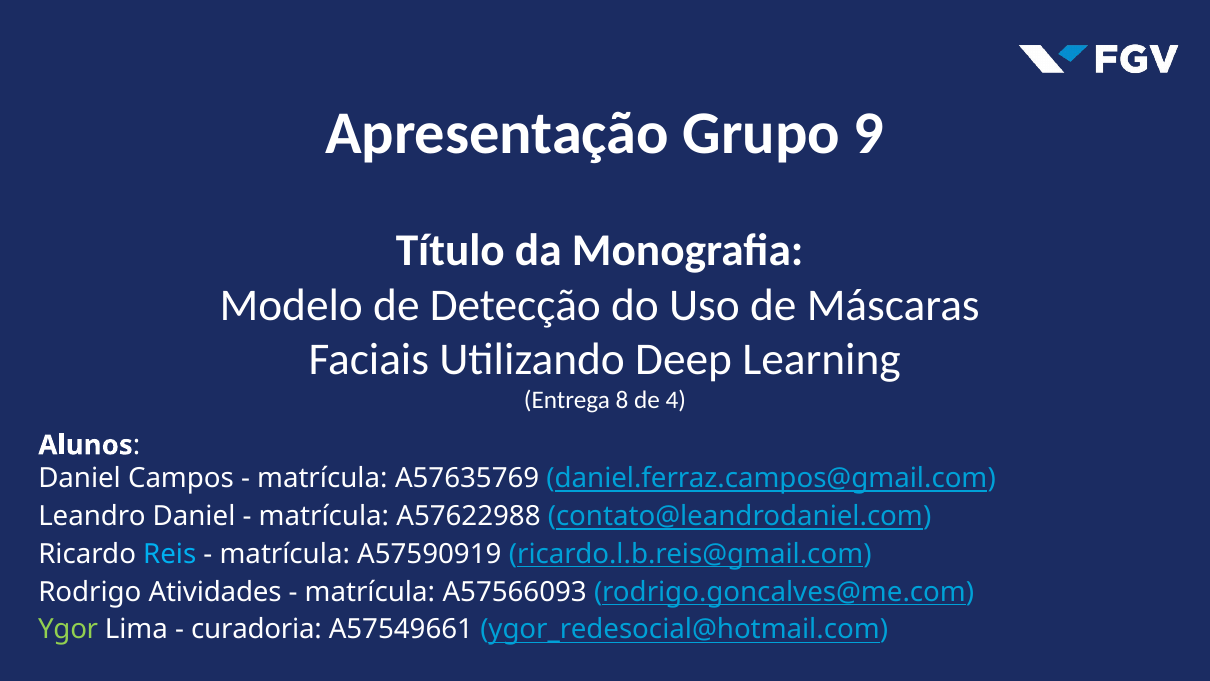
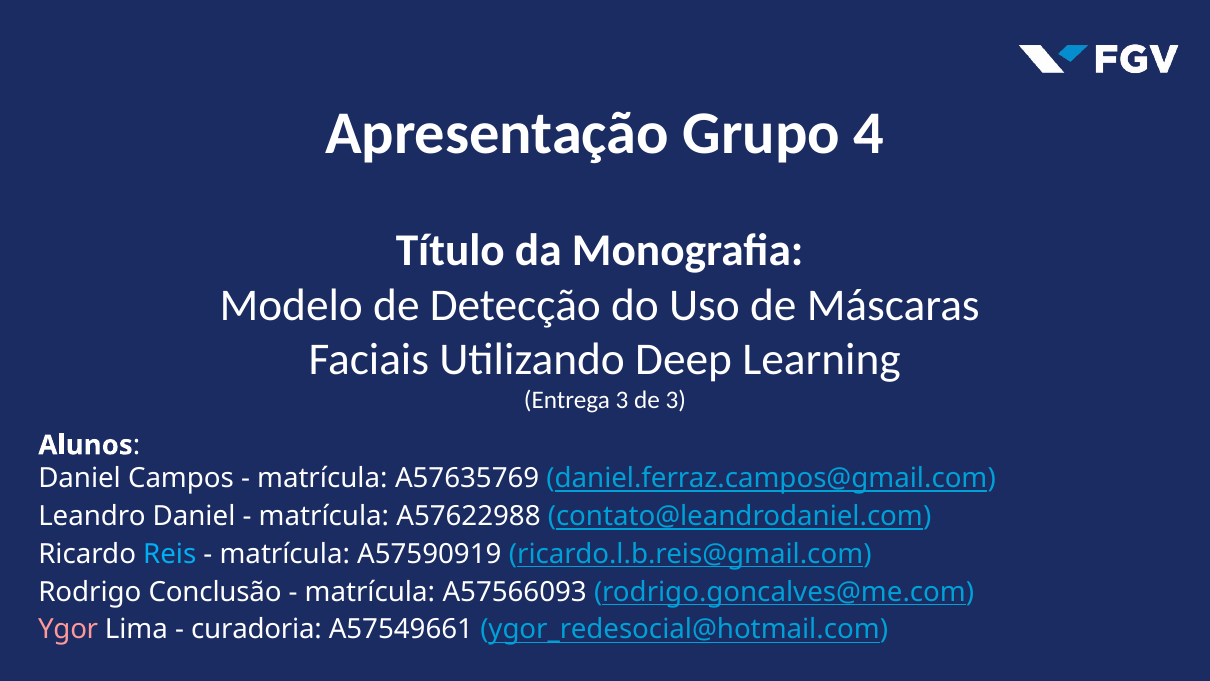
9: 9 -> 4 (869, 134)
Entrega 8: 8 -> 3 (622, 400)
de 4: 4 -> 3 (676, 400)
Atividades: Atividades -> Conclusão (215, 592)
Ygor colour: light green -> pink (68, 629)
